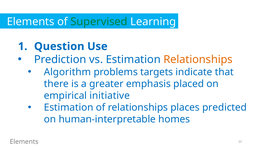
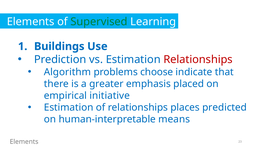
Question: Question -> Buildings (59, 47)
Relationships colour: orange -> red (198, 60)
targets: targets -> choose (157, 72)
homes: homes -> means (174, 120)
